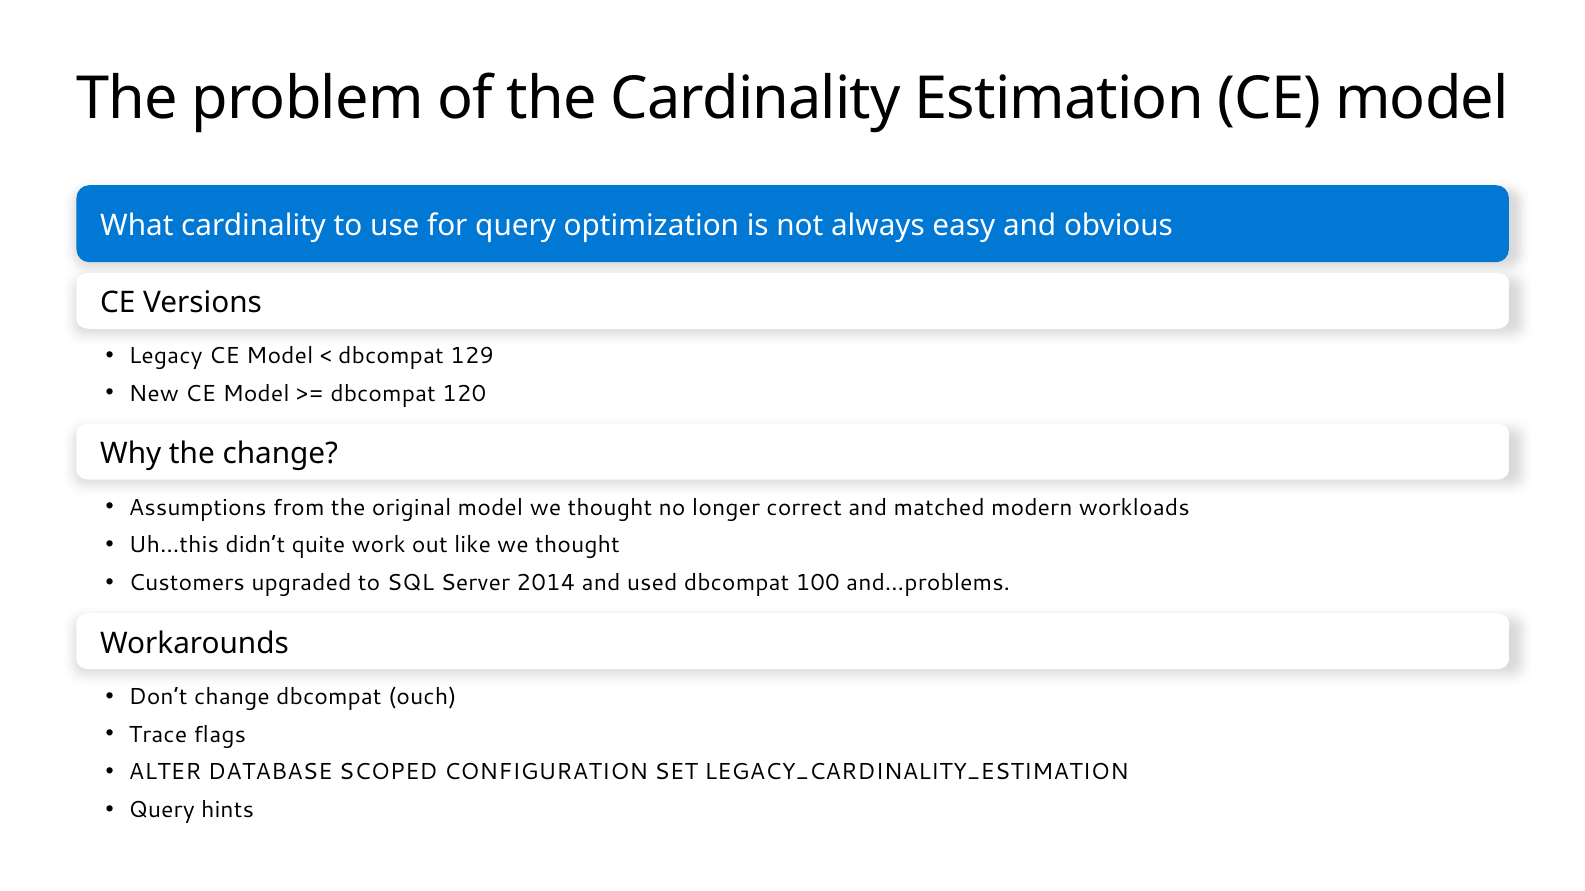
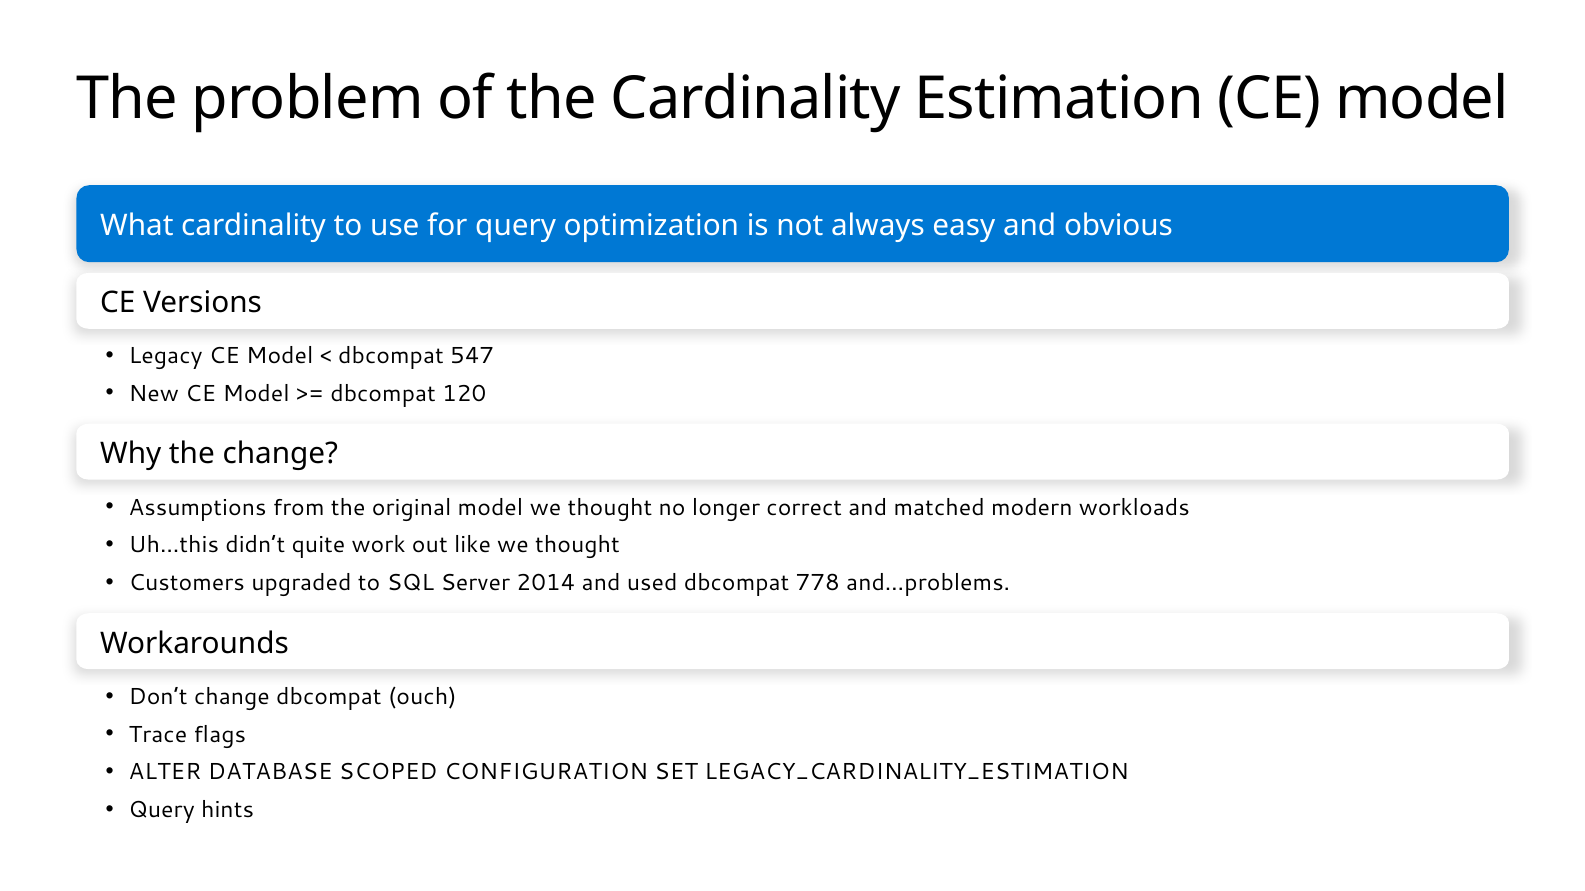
129: 129 -> 547 (472, 356)
100: 100 -> 778 (818, 583)
